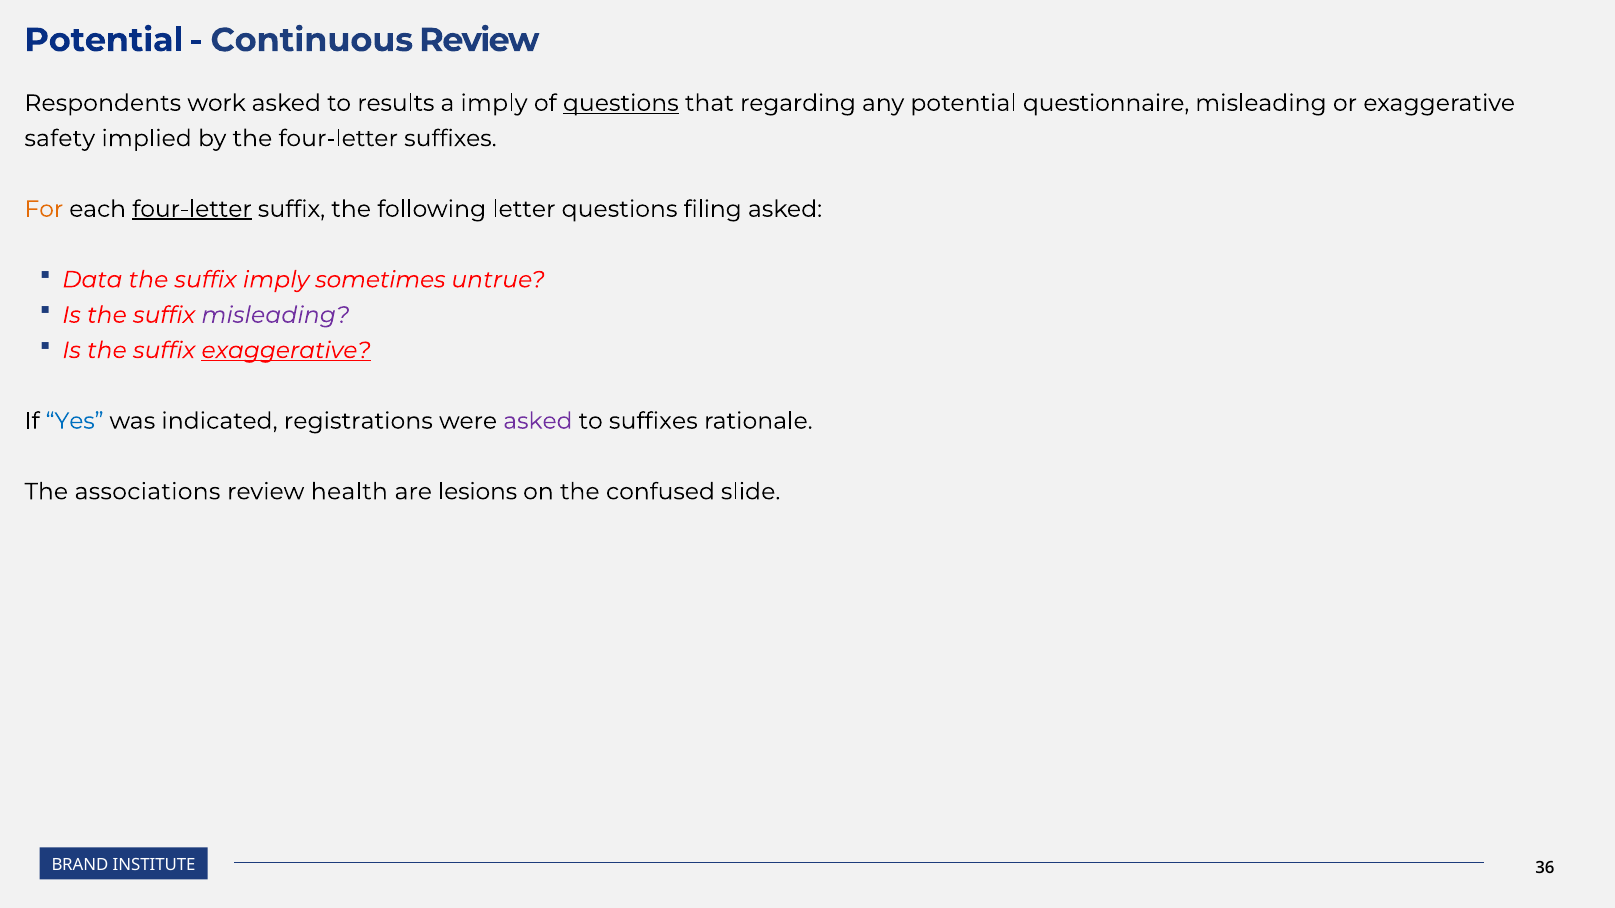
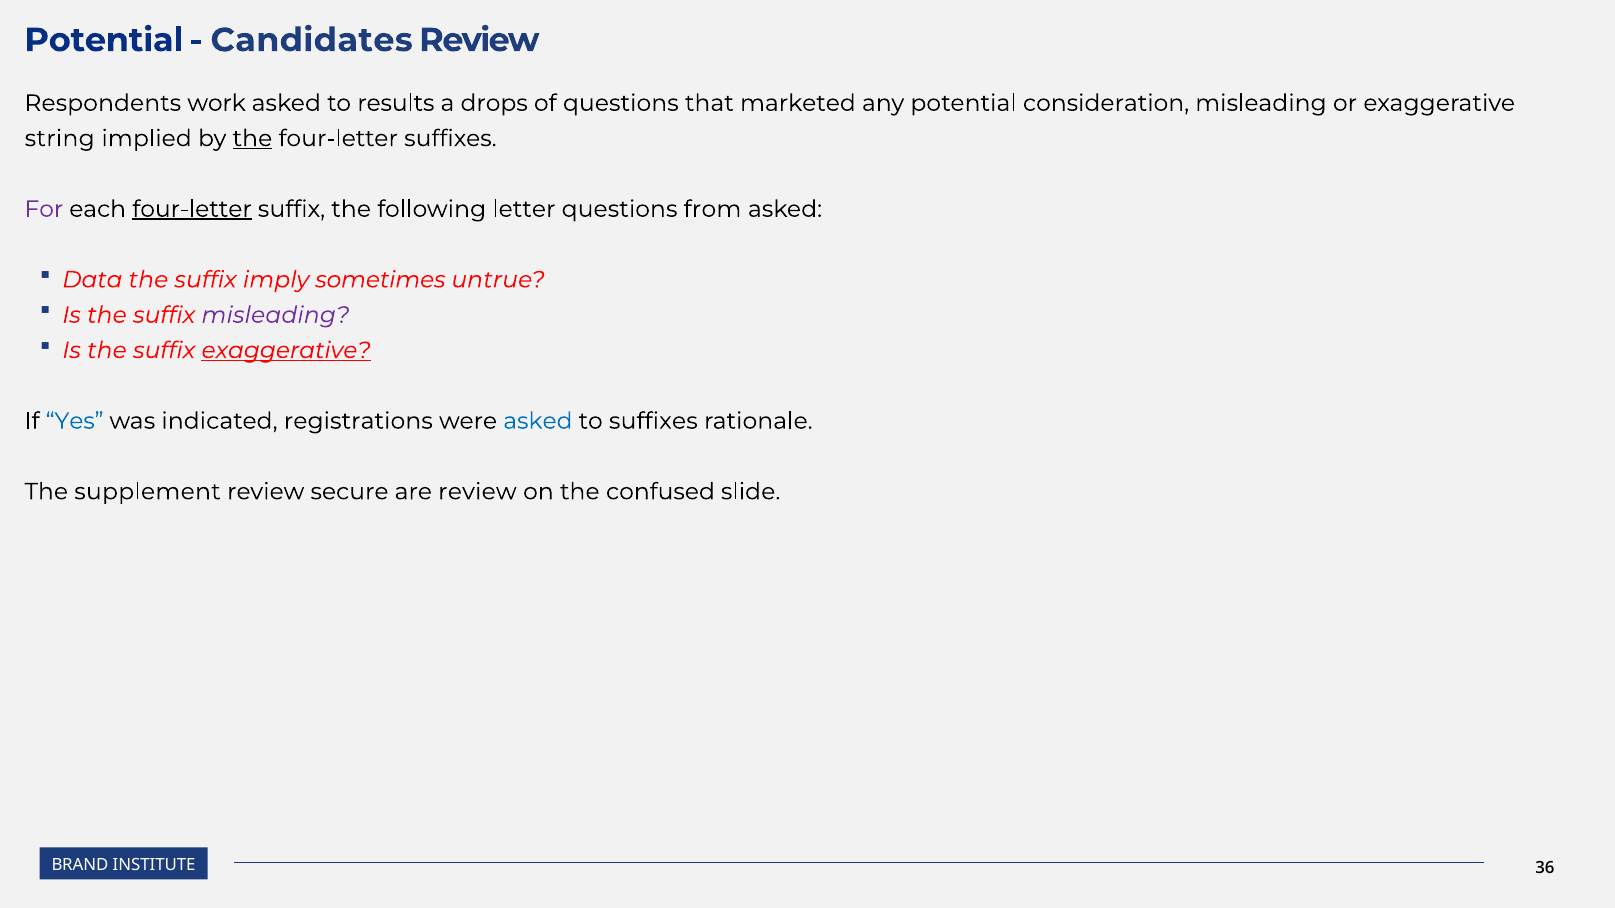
Continuous: Continuous -> Candidates (312, 40)
a imply: imply -> drops (494, 103)
questions underline: present -> none (621, 103)
regarding: regarding -> marketed (798, 103)
questionnaire: questionnaire -> consideration (1106, 103)
safety: safety -> string (60, 138)
the underline: none -> present (252, 138)
For colour: orange -> purple (44, 209)
filing: filing -> from (713, 209)
asked colour: purple -> blue (538, 421)
associations: associations -> supplement (147, 492)
health: health -> secure (350, 492)
are lesions: lesions -> review (477, 492)
